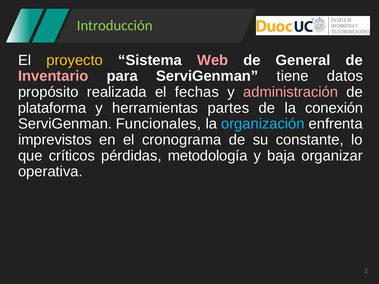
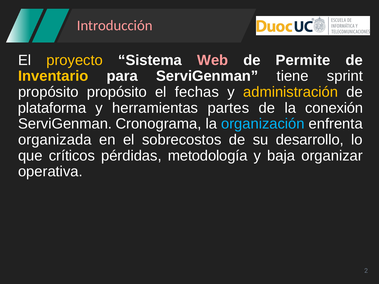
Introducción colour: light green -> pink (115, 26)
General: General -> Permite (303, 60)
Inventario colour: pink -> yellow (53, 76)
datos: datos -> sprint (345, 76)
propósito realizada: realizada -> propósito (117, 92)
administración colour: pink -> yellow (291, 92)
Funcionales: Funcionales -> Cronograma (158, 124)
imprevistos: imprevistos -> organizada (55, 140)
cronograma: cronograma -> sobrecostos (182, 140)
constante: constante -> desarrollo (310, 140)
